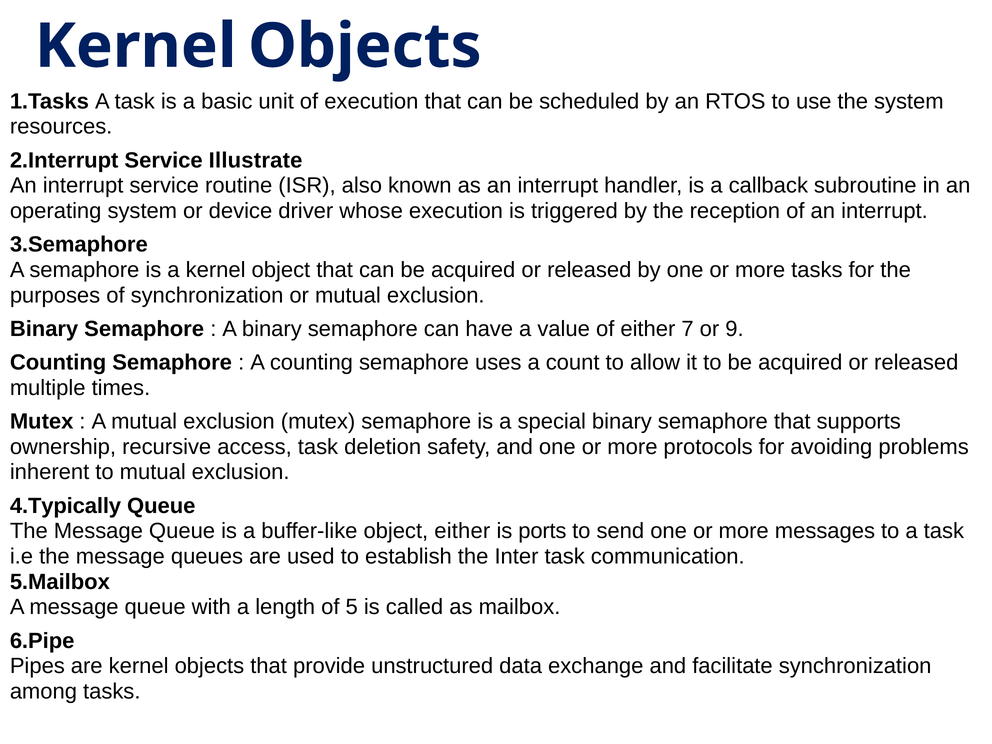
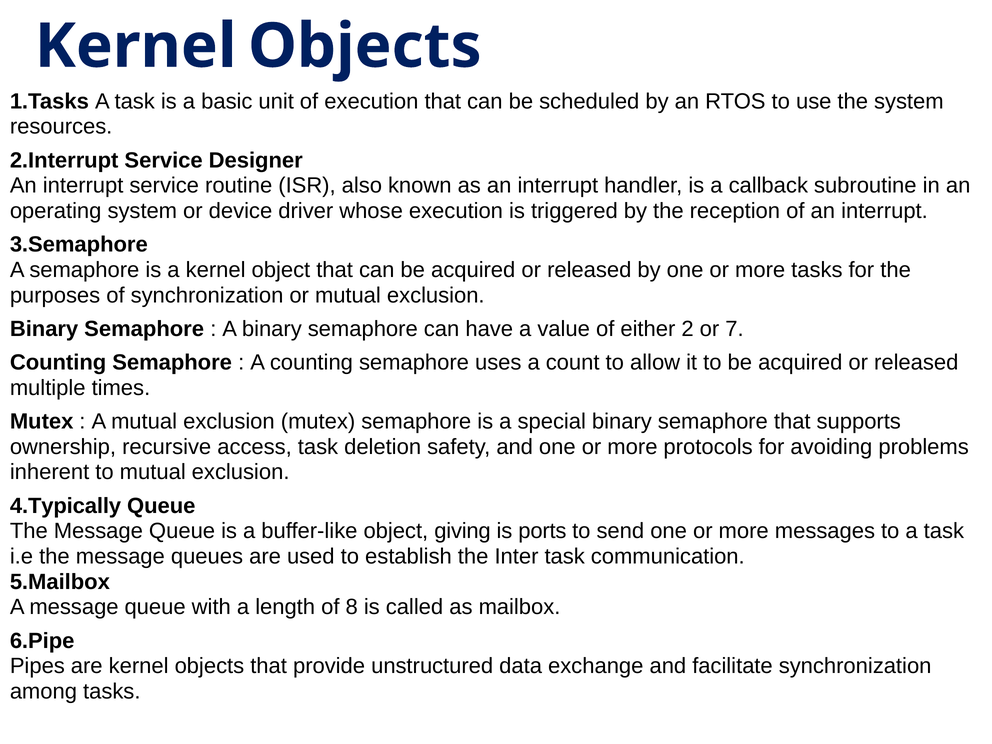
Illustrate: Illustrate -> Designer (256, 160)
7: 7 -> 2 (688, 329)
9: 9 -> 7 (735, 329)
object either: either -> giving (463, 531)
5: 5 -> 8 (352, 607)
